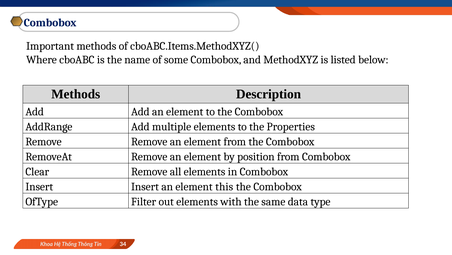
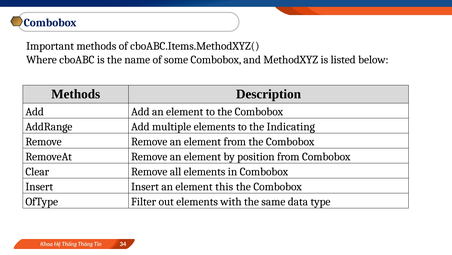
Properties: Properties -> Indicating (291, 126)
